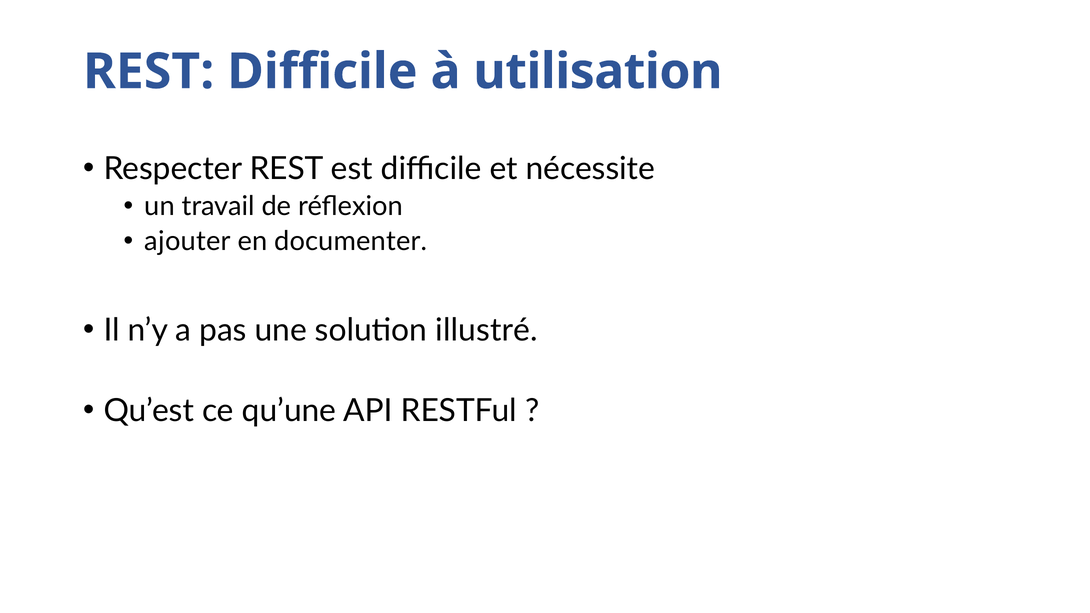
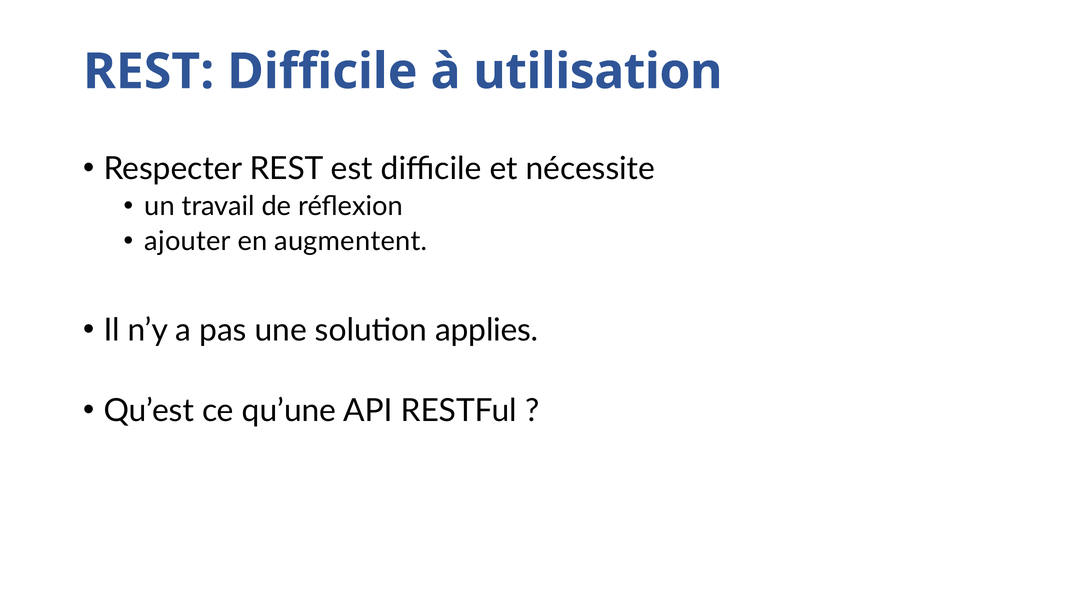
documenter: documenter -> augmentent (351, 241)
illustré: illustré -> applies (487, 330)
